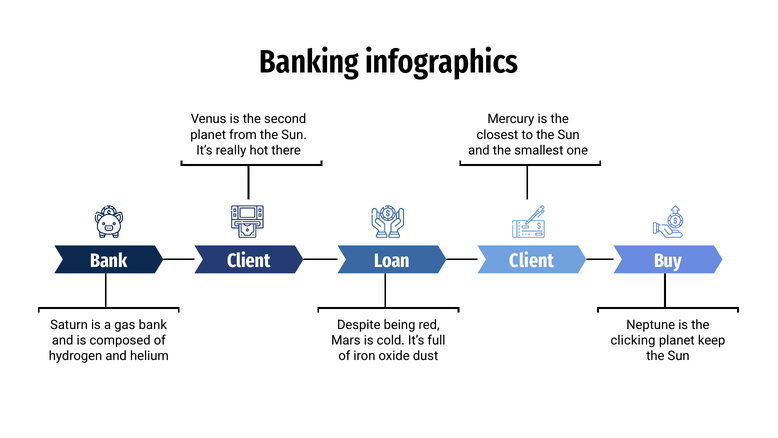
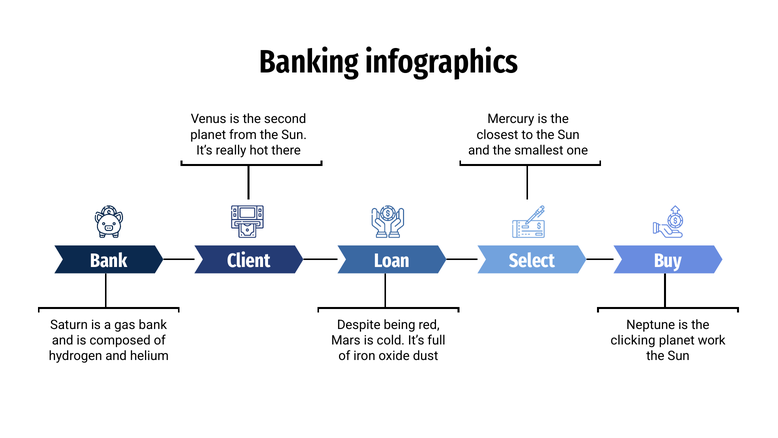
Client: Client -> Select (532, 261)
keep: keep -> work (712, 340)
